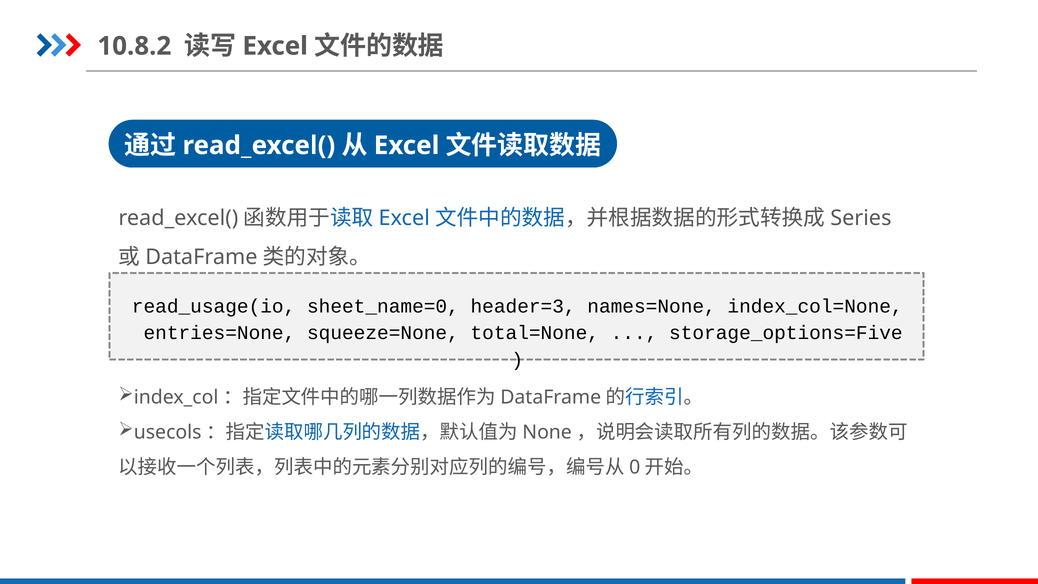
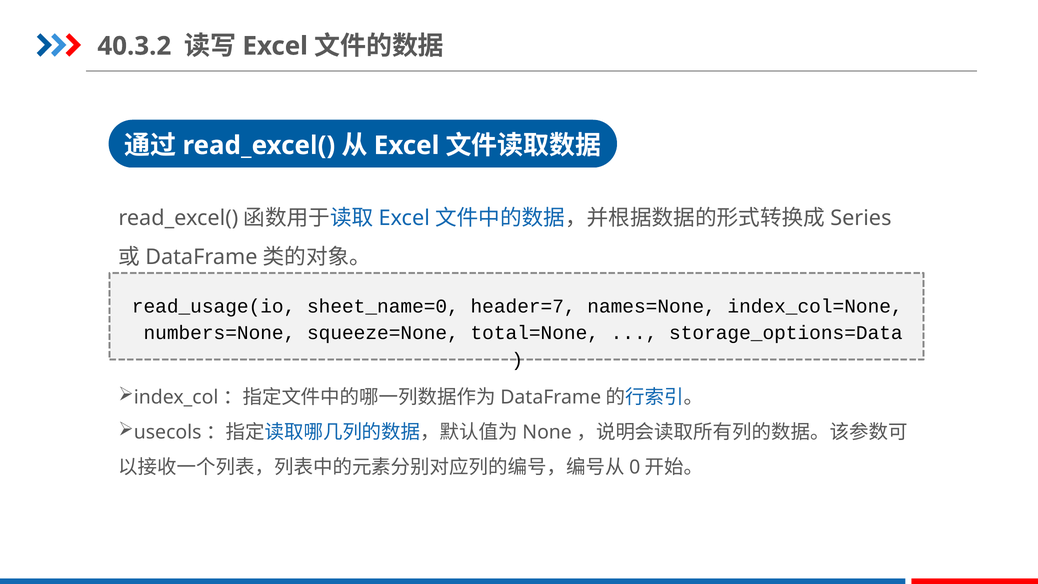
10.8.2: 10.8.2 -> 40.3.2 (134, 46)
header=3: header=3 -> header=7 (523, 306)
entries=None: entries=None -> numbers=None (219, 333)
storage_options=Five: storage_options=Five -> storage_options=Data (786, 333)
